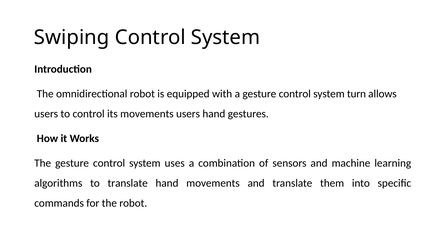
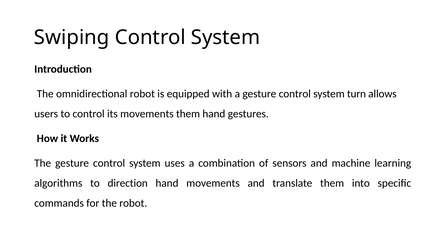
movements users: users -> them (188, 114)
to translate: translate -> direction (128, 183)
